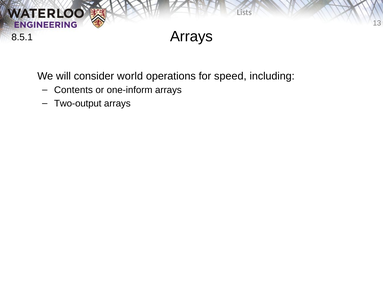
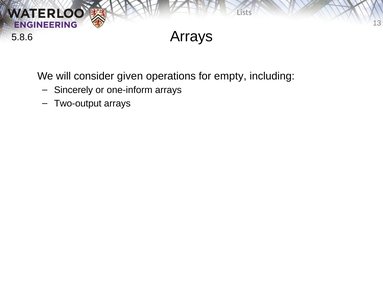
8.5.1: 8.5.1 -> 5.8.6 (22, 37)
world: world -> given (130, 76)
speed: speed -> empty (230, 76)
Contents: Contents -> Sincerely (74, 90)
